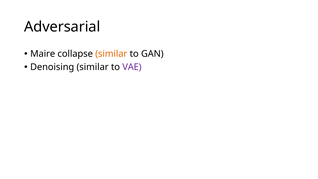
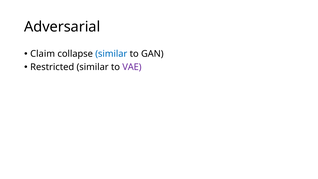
Maire: Maire -> Claim (43, 54)
similar colour: orange -> blue (111, 54)
Denoising: Denoising -> Restricted (52, 67)
